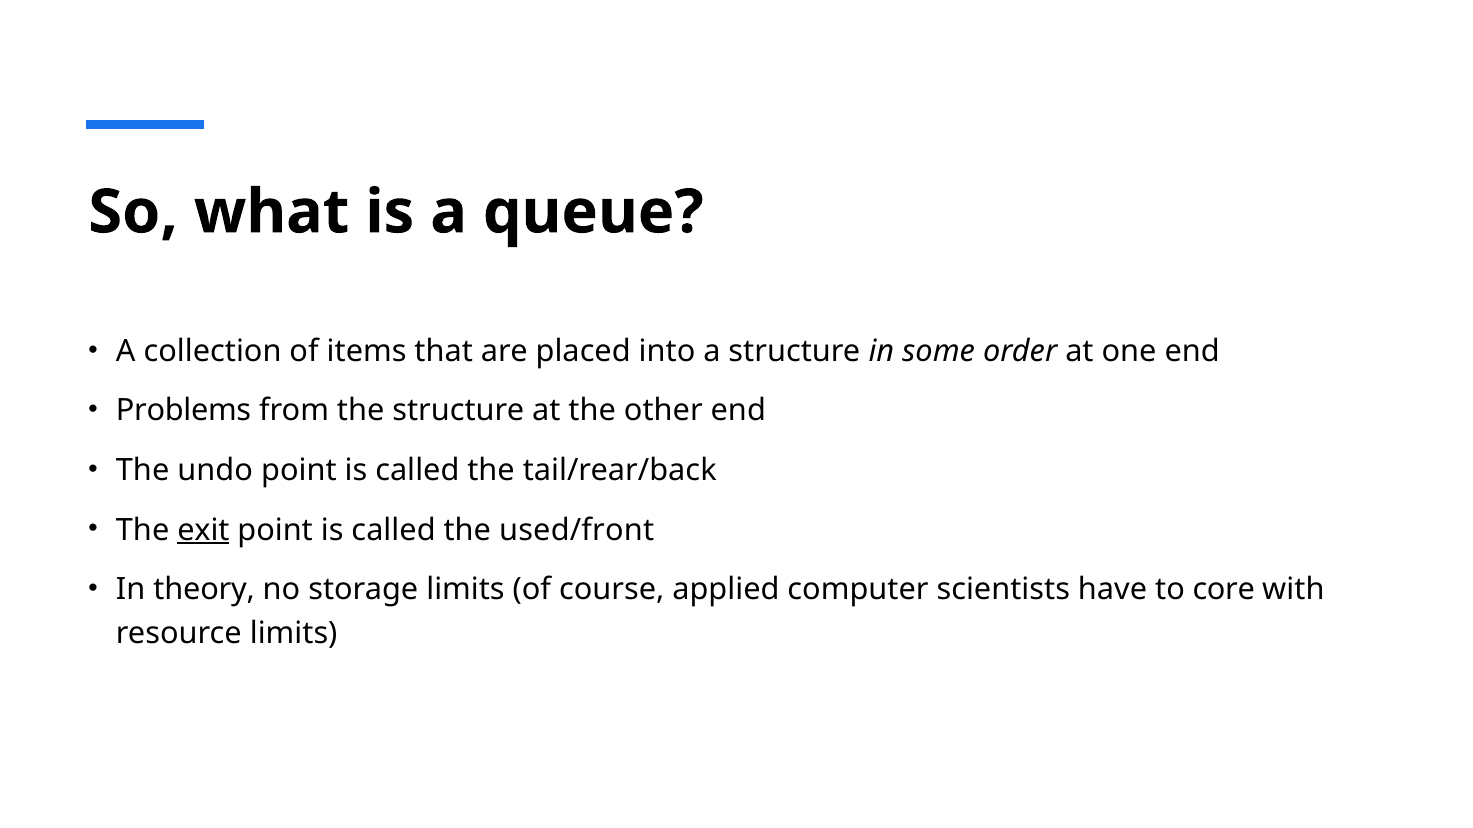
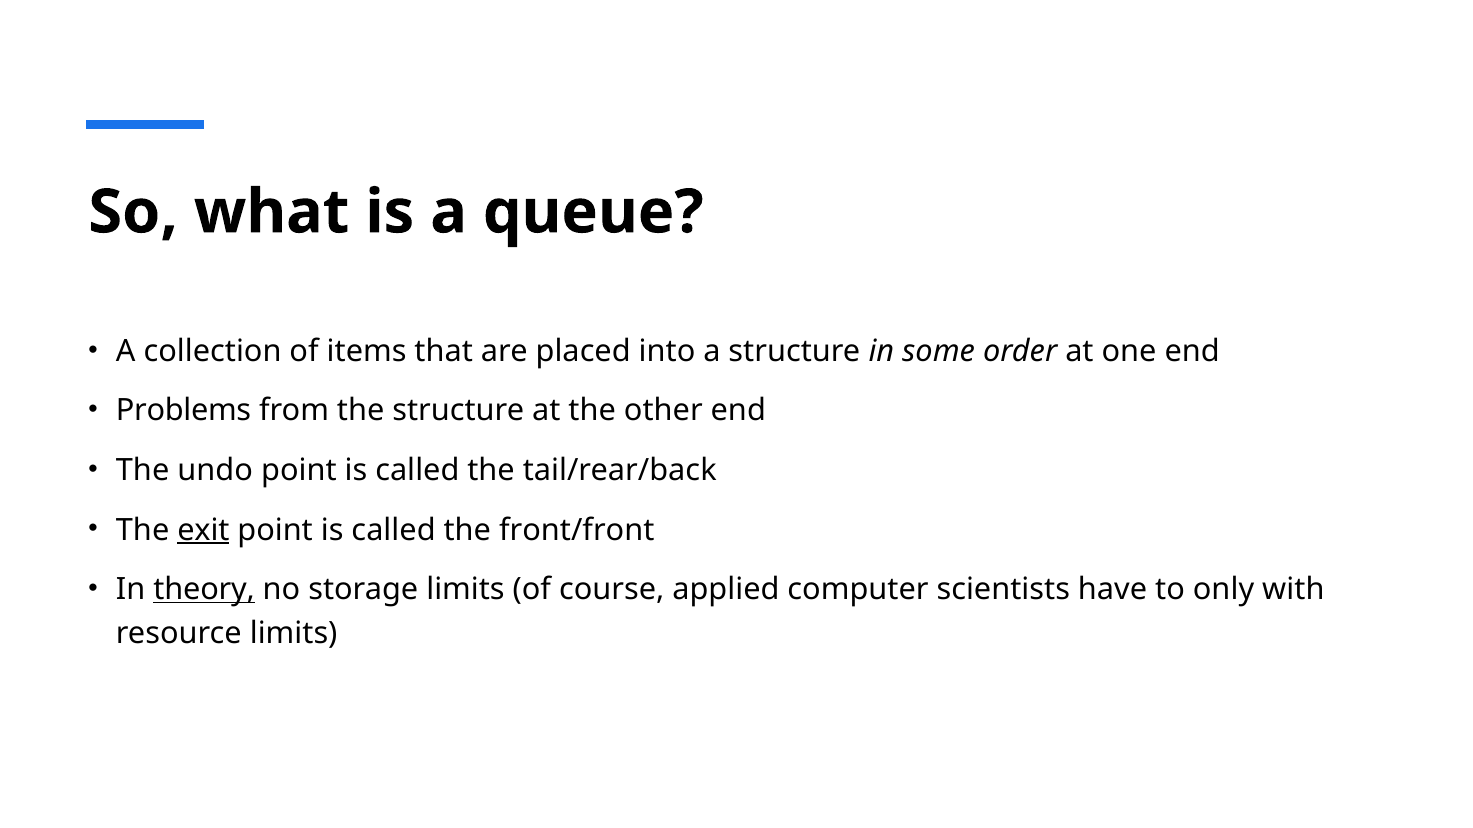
used/front: used/front -> front/front (577, 530)
theory underline: none -> present (204, 590)
core: core -> only (1224, 590)
